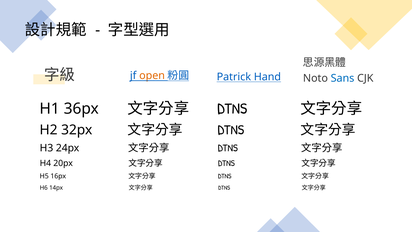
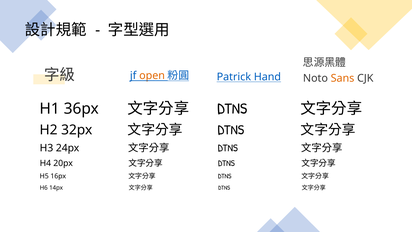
Sans colour: blue -> orange (343, 78)
